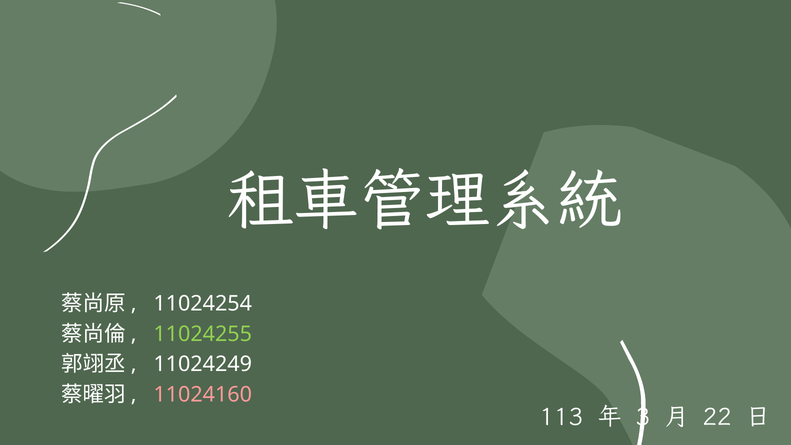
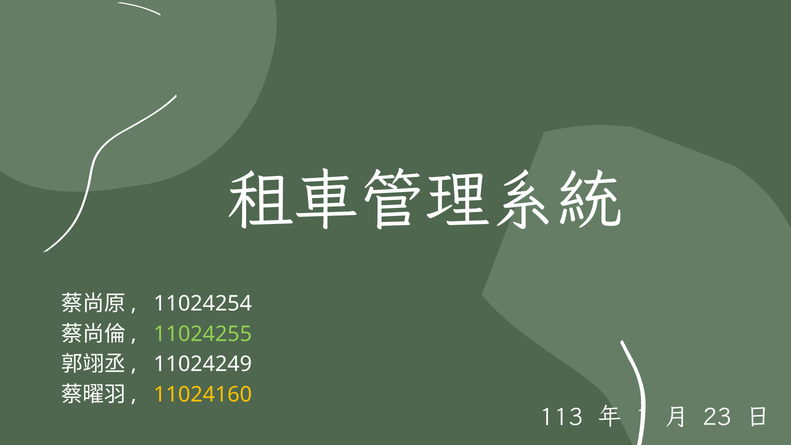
11024160 colour: pink -> yellow (203, 394)
3: 3 -> 1 (643, 417)
22: 22 -> 23 (717, 417)
